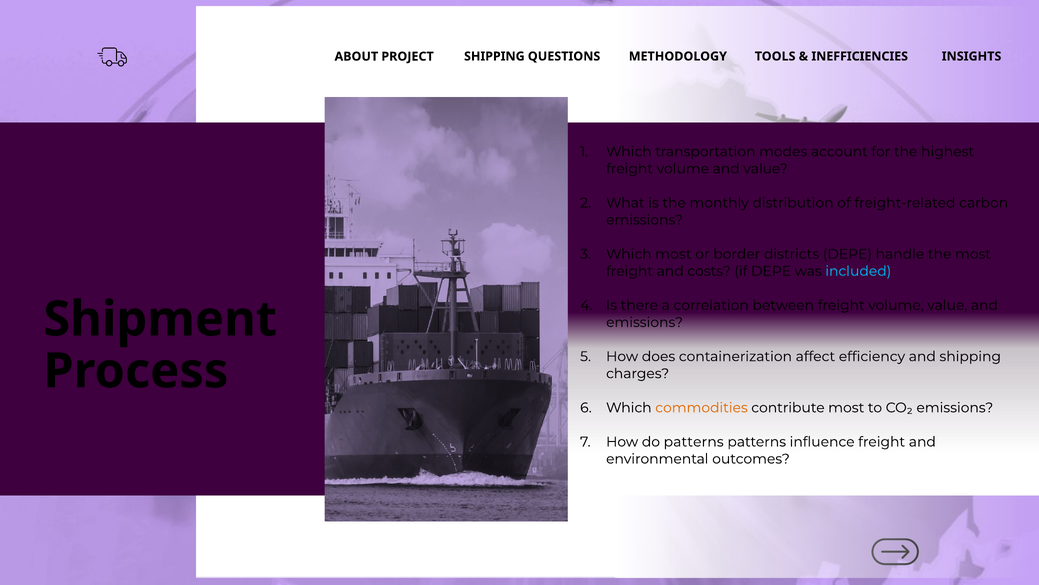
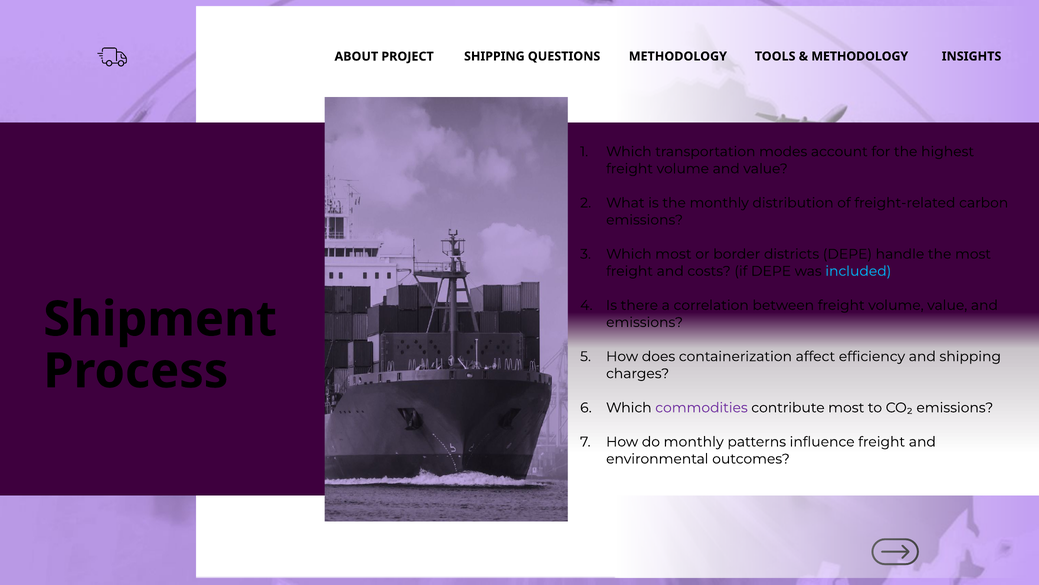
INEFFICIENCIES: INEFFICIENCIES -> METHODOLOGY (860, 56)
commodities colour: orange -> purple (701, 407)
do patterns: patterns -> monthly (694, 441)
